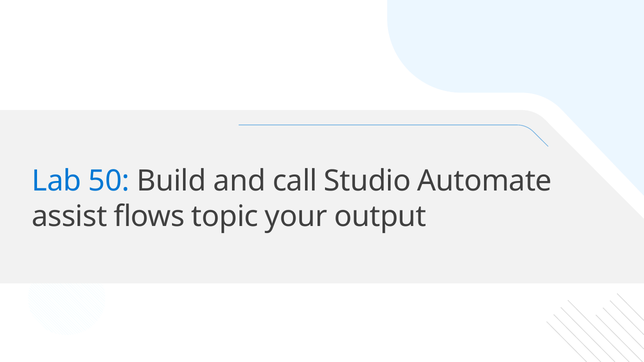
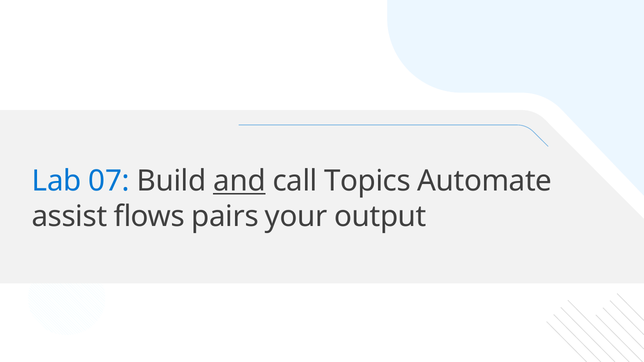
50: 50 -> 07 (109, 181)
and underline: none -> present (239, 181)
Studio: Studio -> Topics (368, 181)
topic: topic -> pairs (225, 217)
